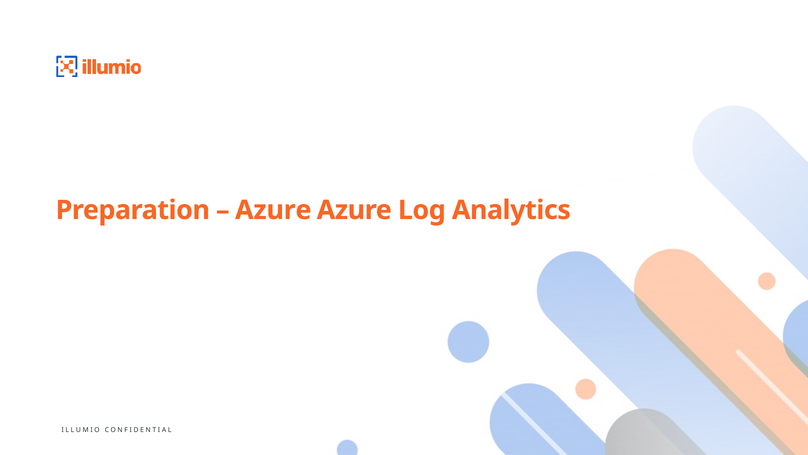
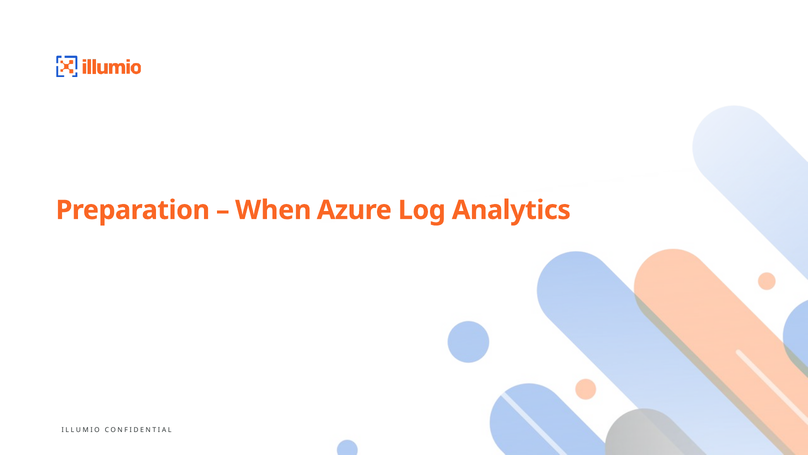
Azure: Azure -> When (273, 210)
